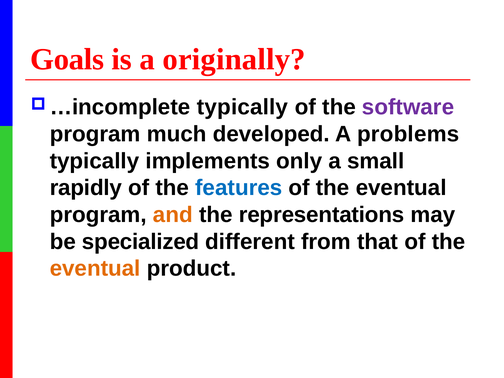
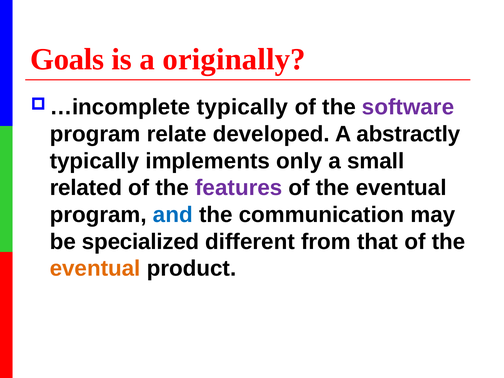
much: much -> relate (177, 134)
problems: problems -> abstractly (408, 134)
rapidly: rapidly -> related (86, 188)
features colour: blue -> purple (239, 188)
and colour: orange -> blue (173, 215)
representations: representations -> communication (322, 215)
